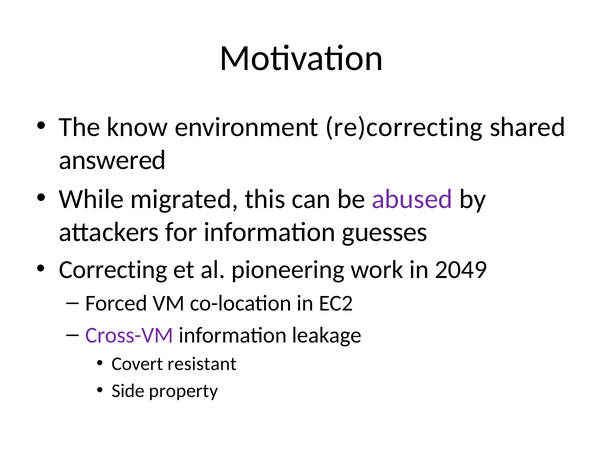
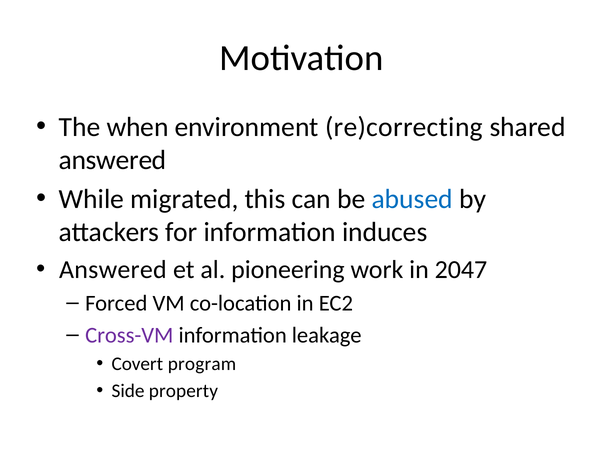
know: know -> when (138, 127)
abused colour: purple -> blue (412, 199)
guesses: guesses -> induces (385, 232)
Correcting: Correcting -> Answered (113, 270)
2049: 2049 -> 2047 (461, 270)
resistant: resistant -> program (202, 364)
